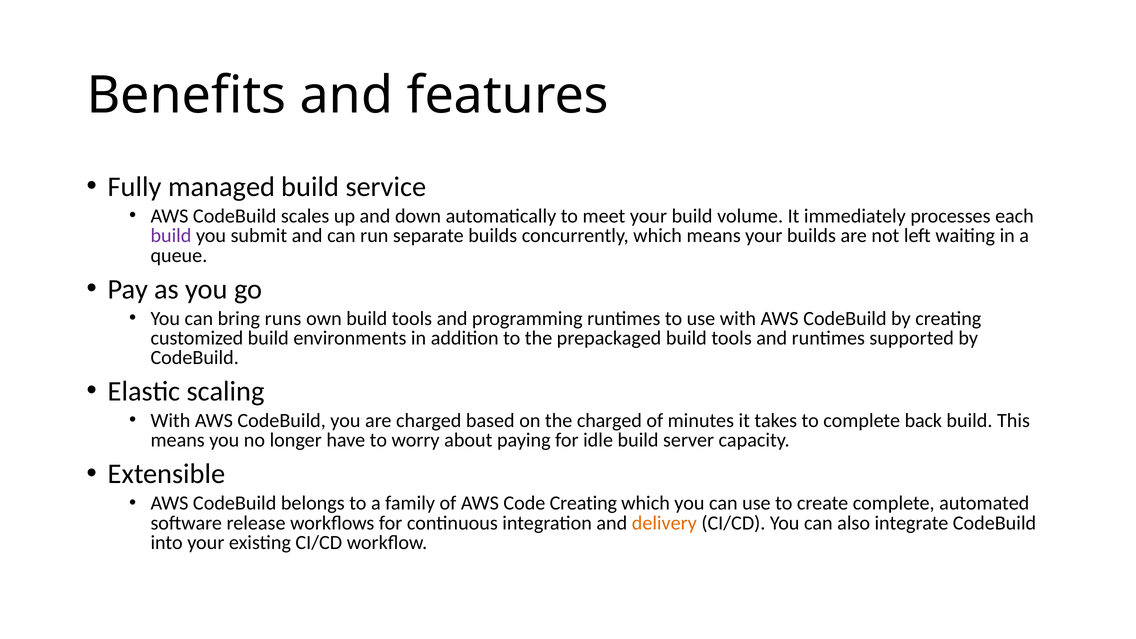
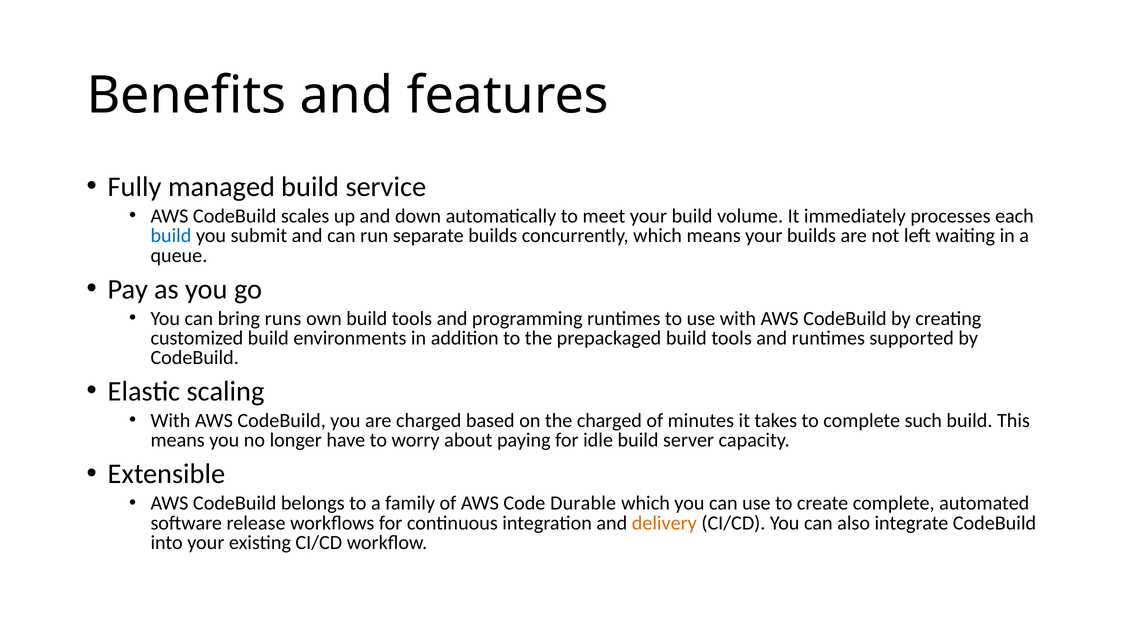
build colour: purple -> blue (171, 236)
back: back -> such (923, 421)
Code Creating: Creating -> Durable (583, 503)
